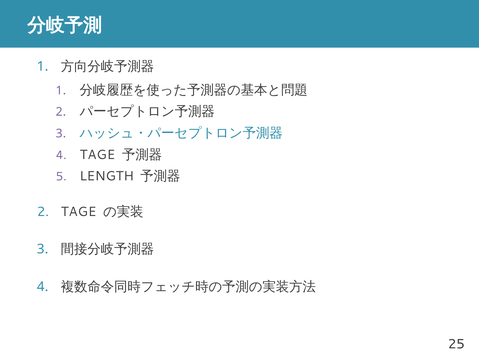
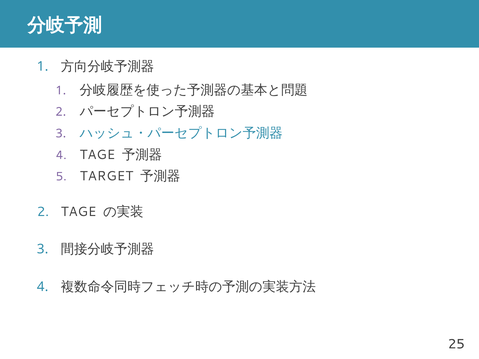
LENGTH: LENGTH -> TARGET (107, 176)
